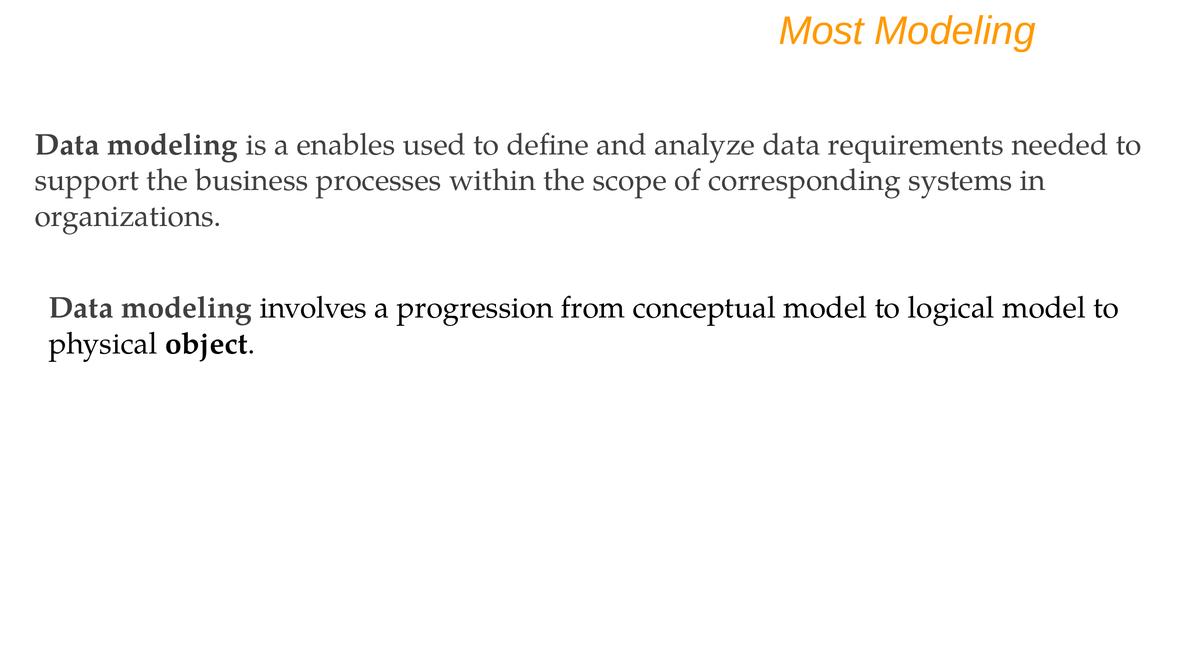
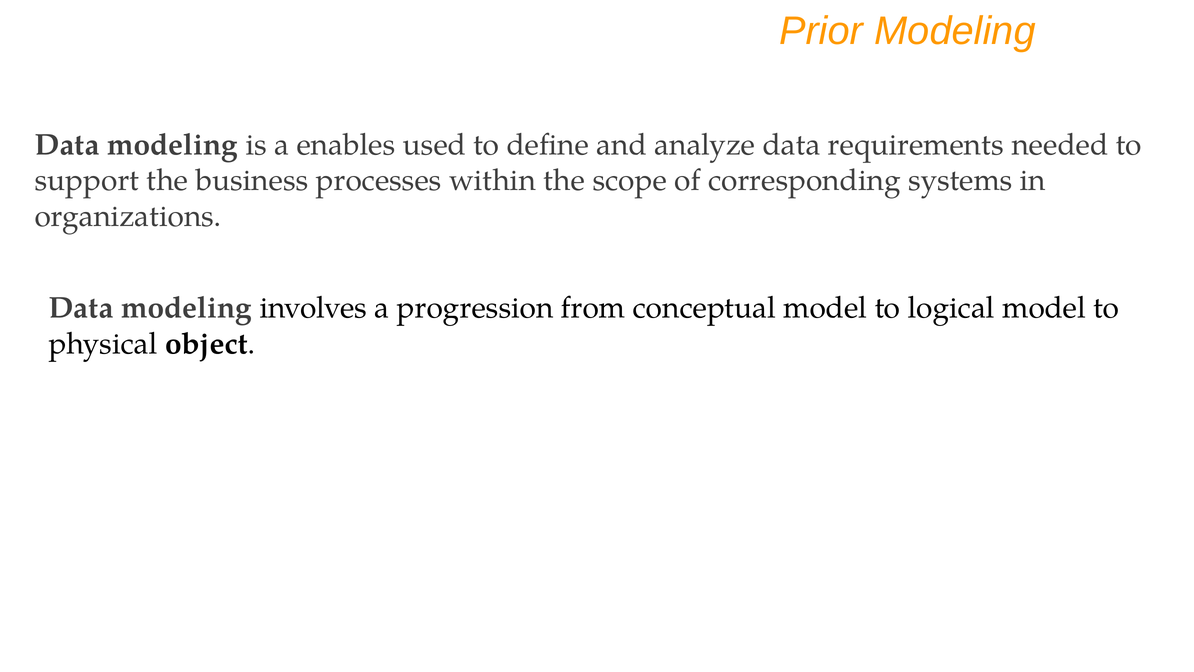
Most: Most -> Prior (821, 31)
